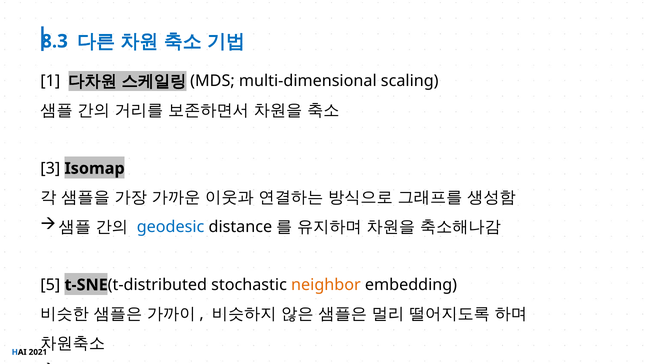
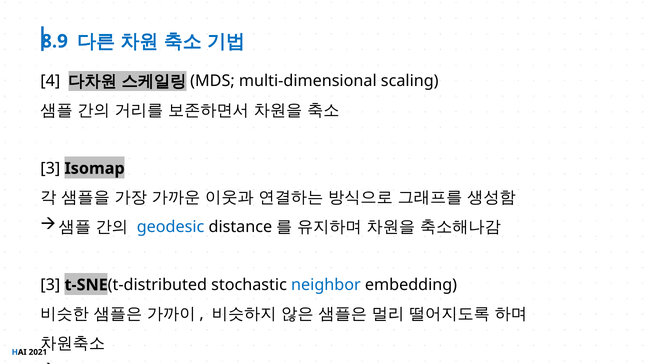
8.3: 8.3 -> 8.9 (54, 41)
1: 1 -> 4 (50, 81)
5: 5 -> 3 (50, 285)
neighbor colour: orange -> blue (326, 285)
